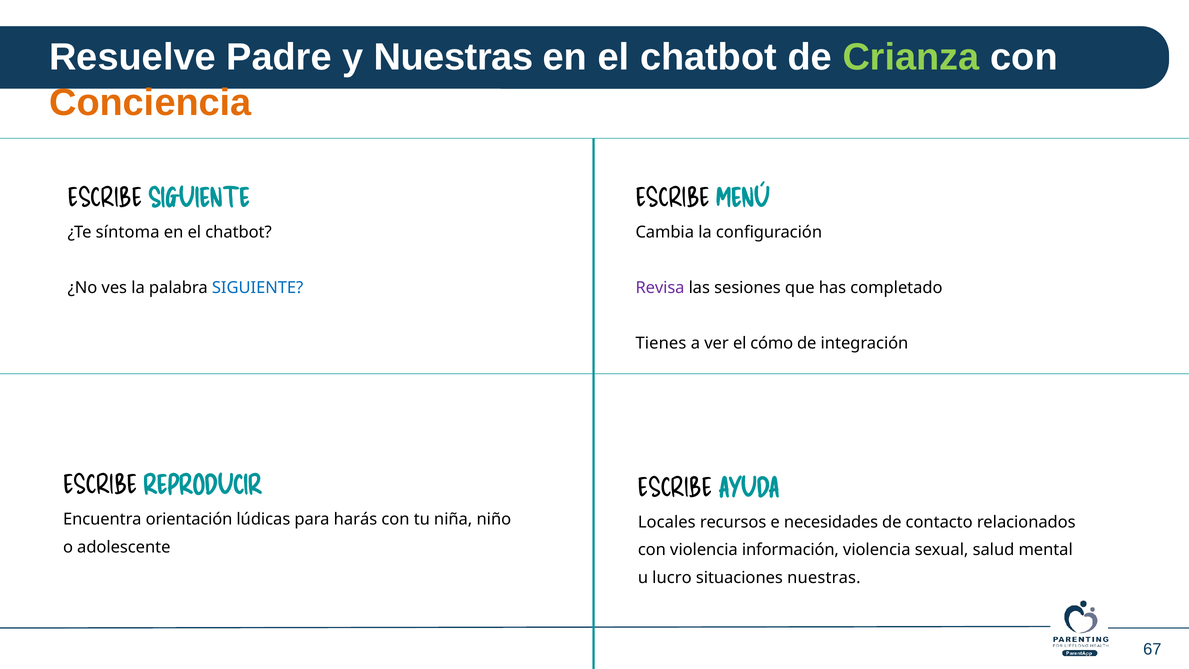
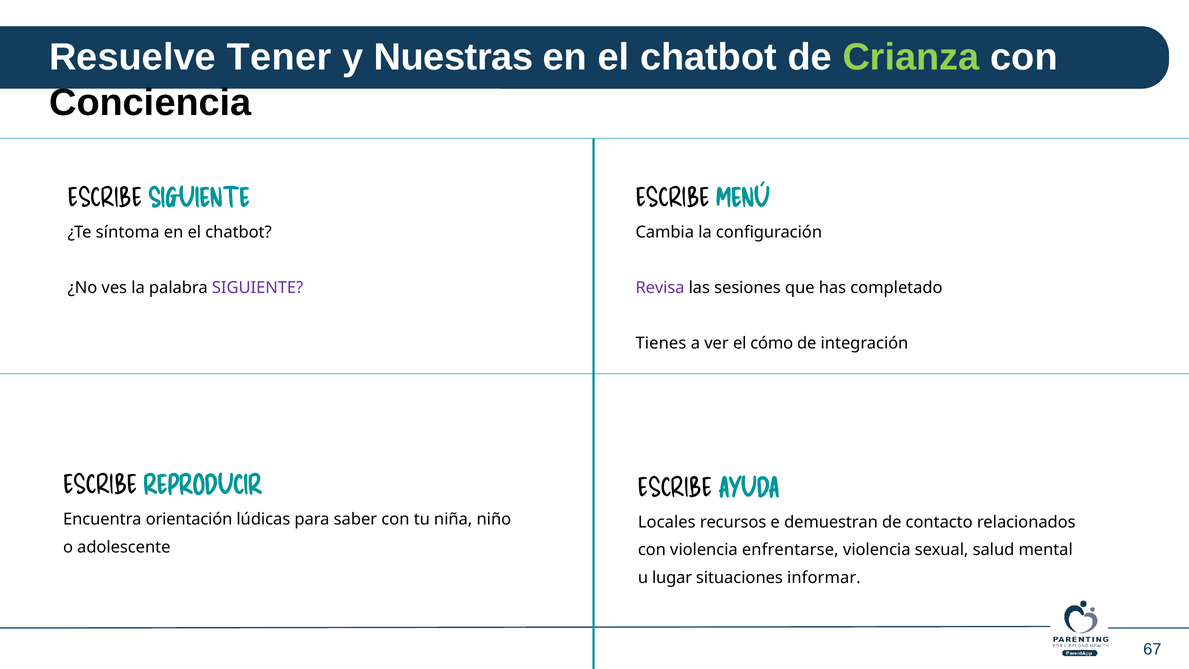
Padre: Padre -> Tener (279, 57)
Conciencia colour: orange -> black (150, 103)
SIGUIENTE colour: blue -> purple (258, 288)
harás: harás -> saber (355, 519)
necesidades: necesidades -> demuestran (831, 522)
información: información -> enfrentarse (790, 550)
lucro: lucro -> lugar (672, 578)
situaciones nuestras: nuestras -> informar (824, 578)
